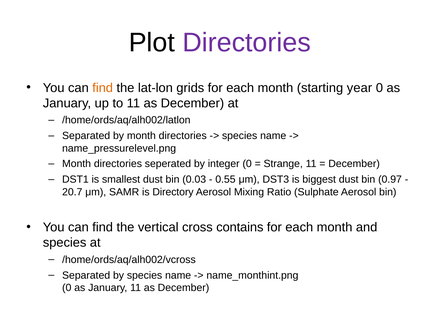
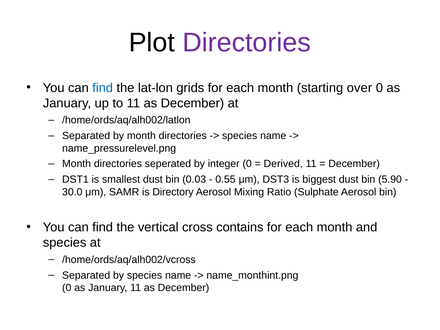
find colour: orange -> blue (103, 88)
year: year -> over (359, 88)
Strange: Strange -> Derived (283, 164)
0.97: 0.97 -> 5.90 (390, 180)
20.7: 20.7 -> 30.0 (72, 192)
